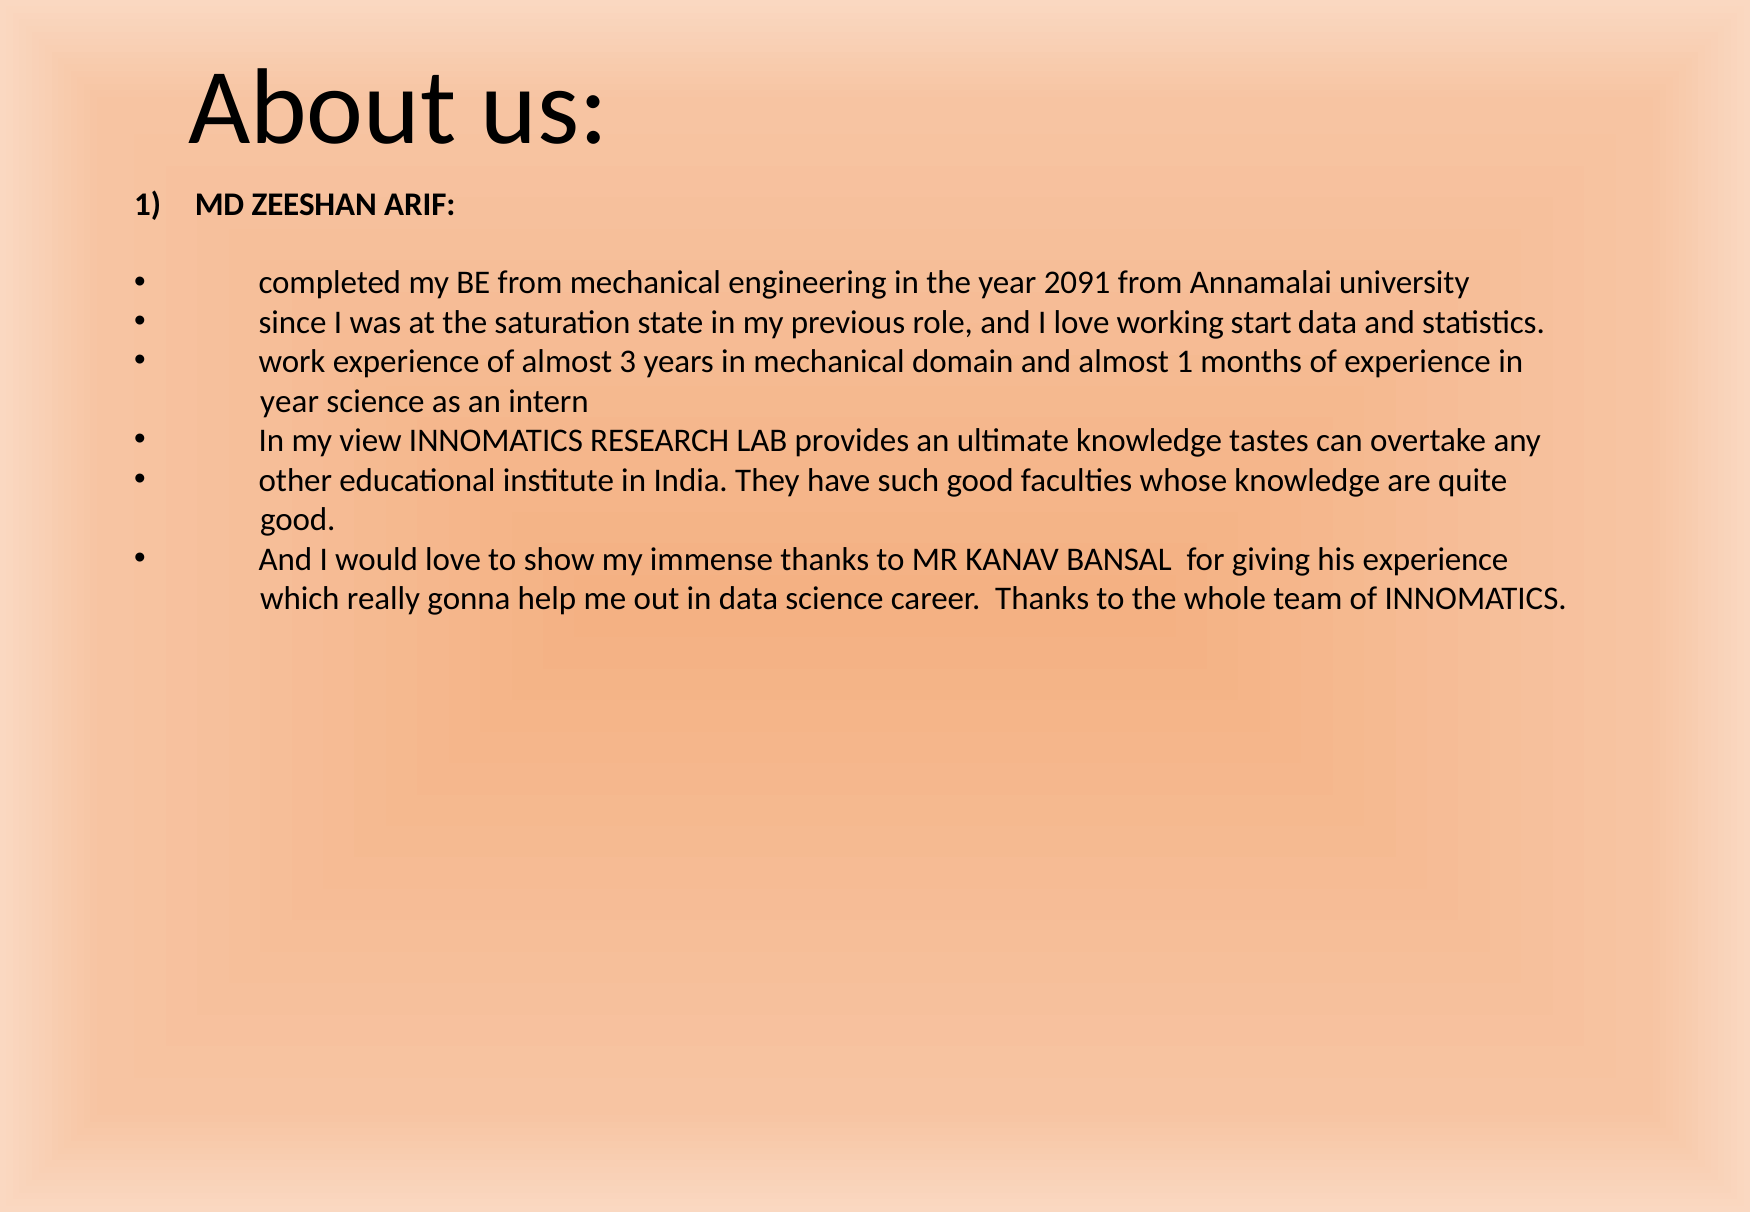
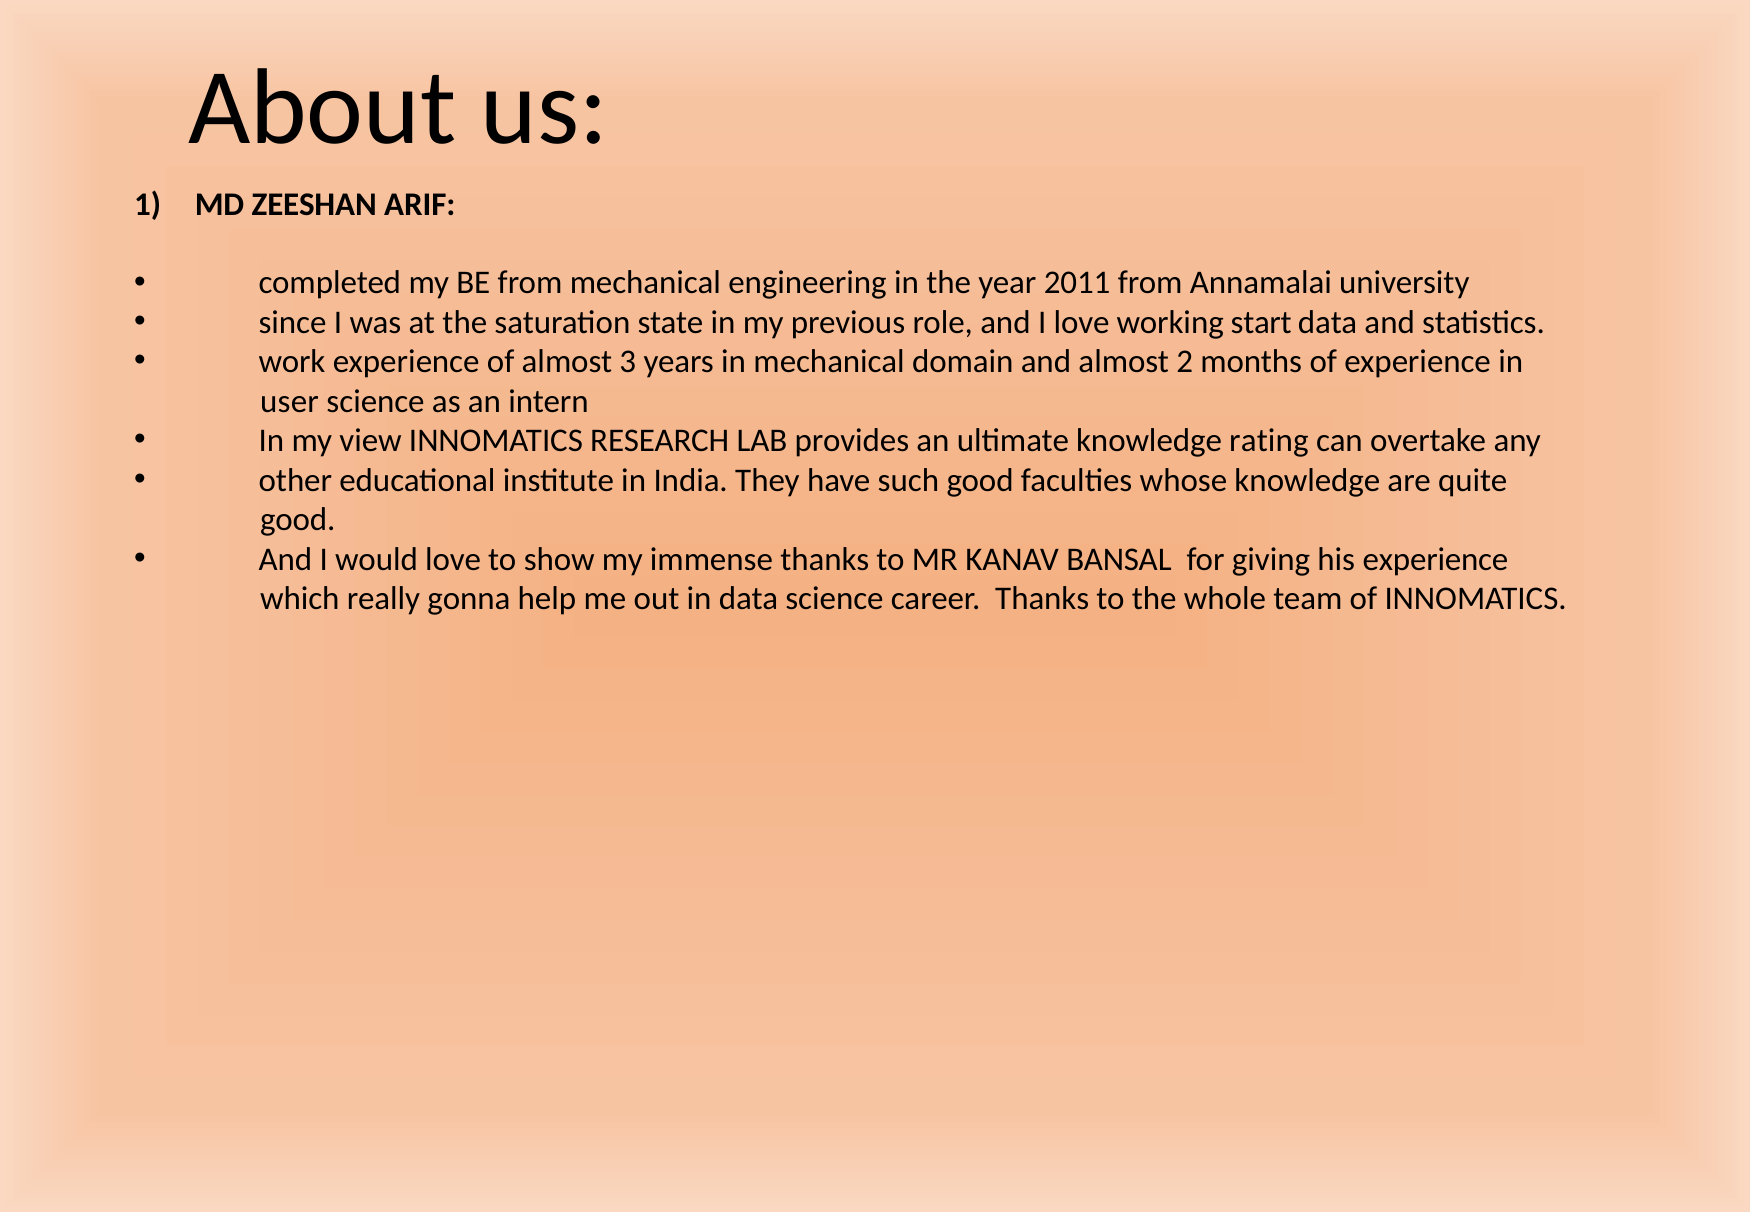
2091: 2091 -> 2011 (1077, 283)
almost 1: 1 -> 2 (1185, 362)
year: year -> user (290, 401)
tastes: tastes -> rating (1269, 441)
